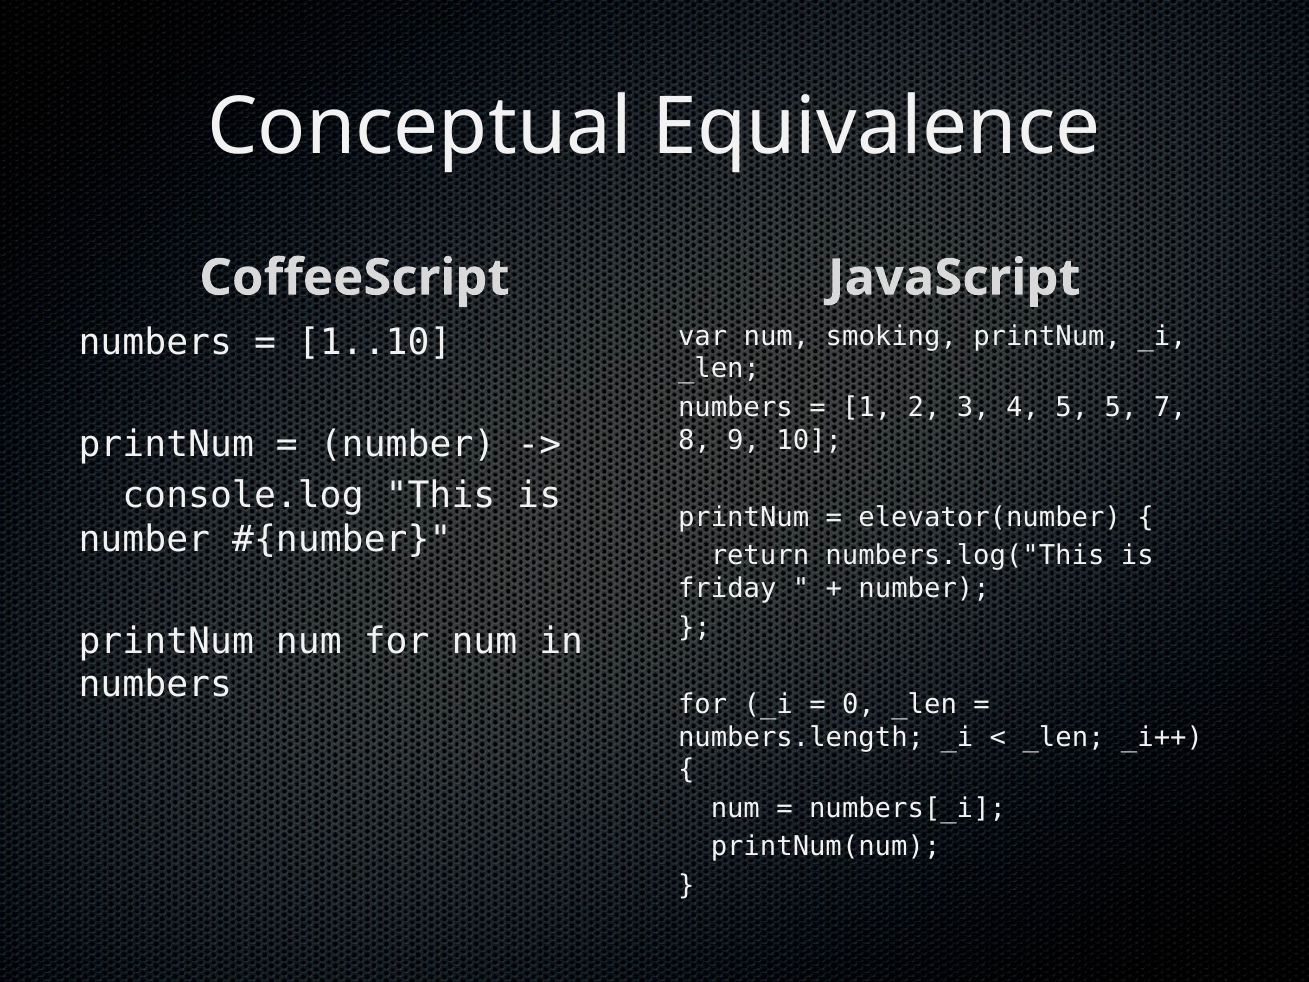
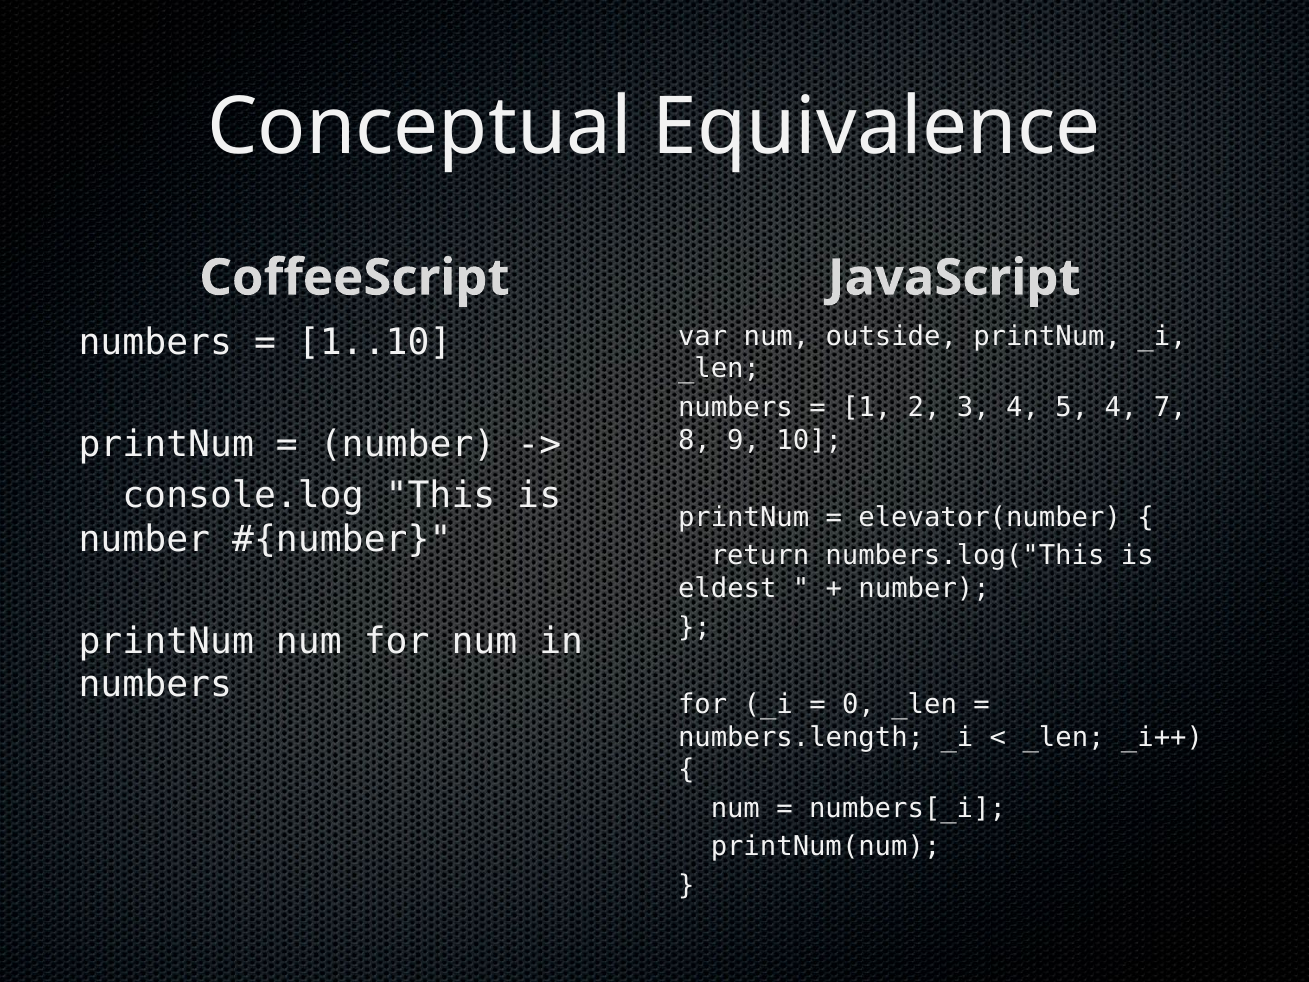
smoking: smoking -> outside (891, 336)
5 5: 5 -> 4 (1121, 407)
friday: friday -> eldest (727, 589)
